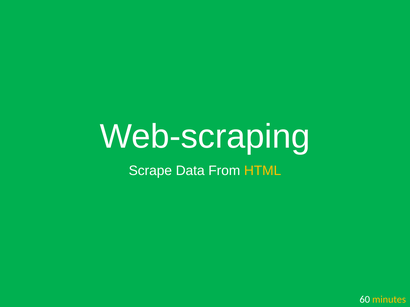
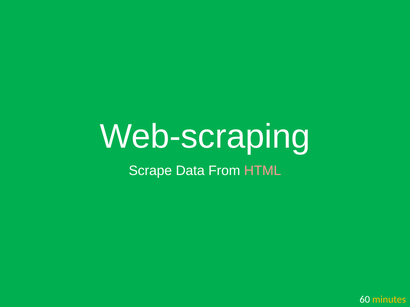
HTML colour: yellow -> pink (263, 171)
